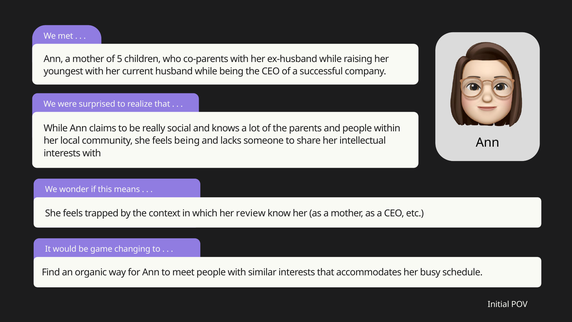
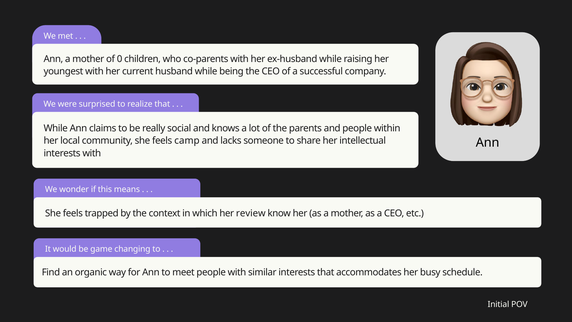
5: 5 -> 0 (120, 59)
feels being: being -> camp (187, 141)
